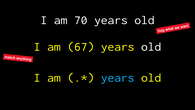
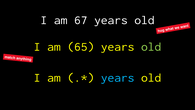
70: 70 -> 67 (81, 20)
67: 67 -> 65 (81, 47)
old colour: white -> light green (151, 47)
